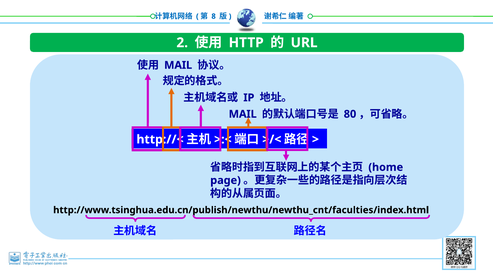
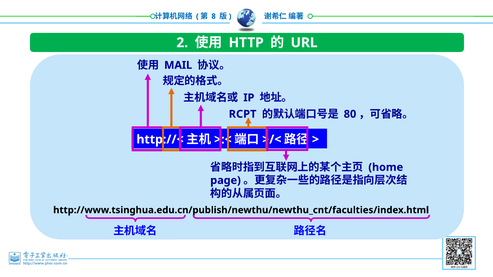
MAIL: MAIL -> RCPT (243, 114)
